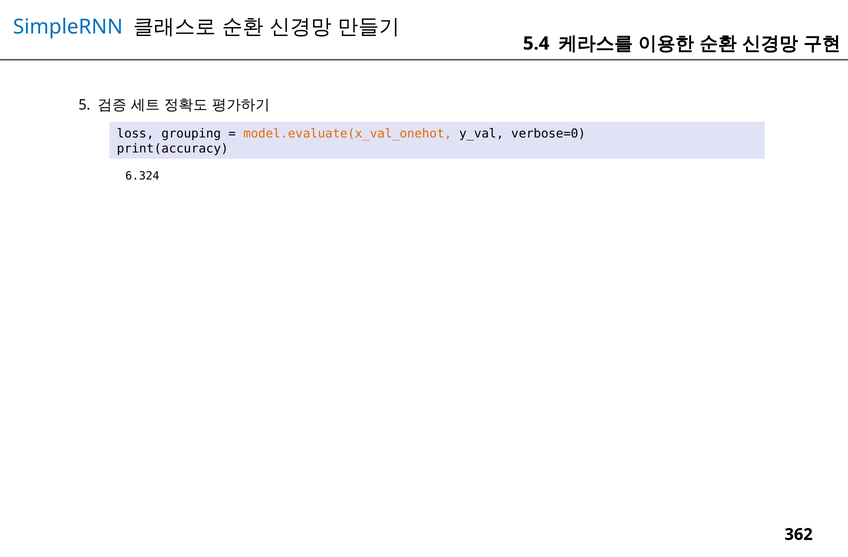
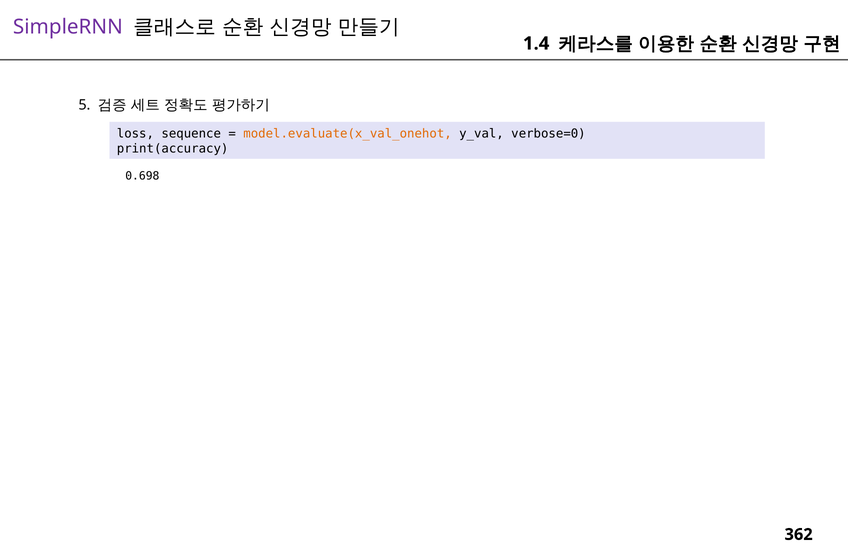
SimpleRNN colour: blue -> purple (68, 27)
5.4: 5.4 -> 1.4 (536, 43)
grouping: grouping -> sequence (191, 134)
6.324: 6.324 -> 0.698 (142, 176)
